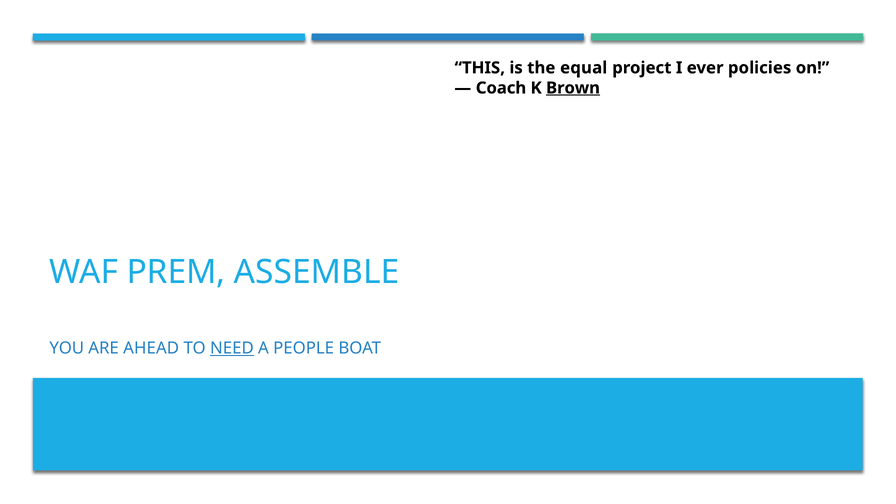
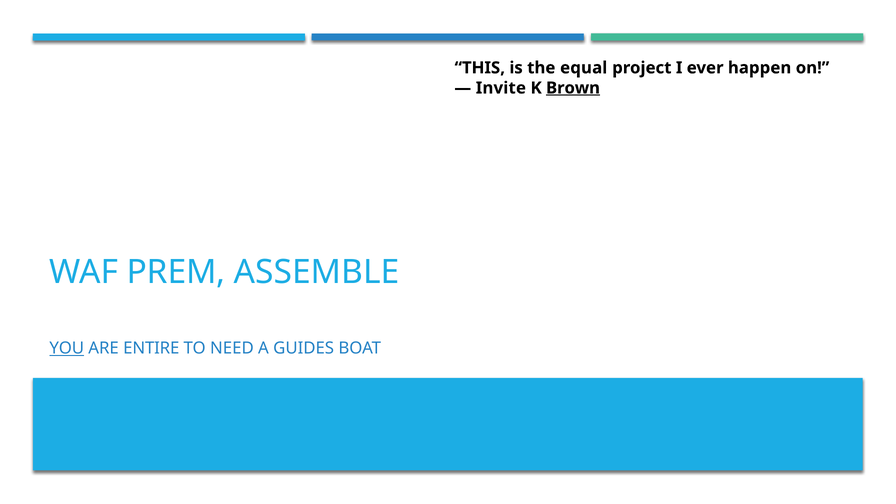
policies: policies -> happen (760, 68)
Coach: Coach -> Invite (501, 88)
YOU underline: none -> present (67, 348)
AHEAD: AHEAD -> ENTIRE (151, 348)
NEED underline: present -> none (232, 348)
PEOPLE: PEOPLE -> GUIDES (304, 348)
